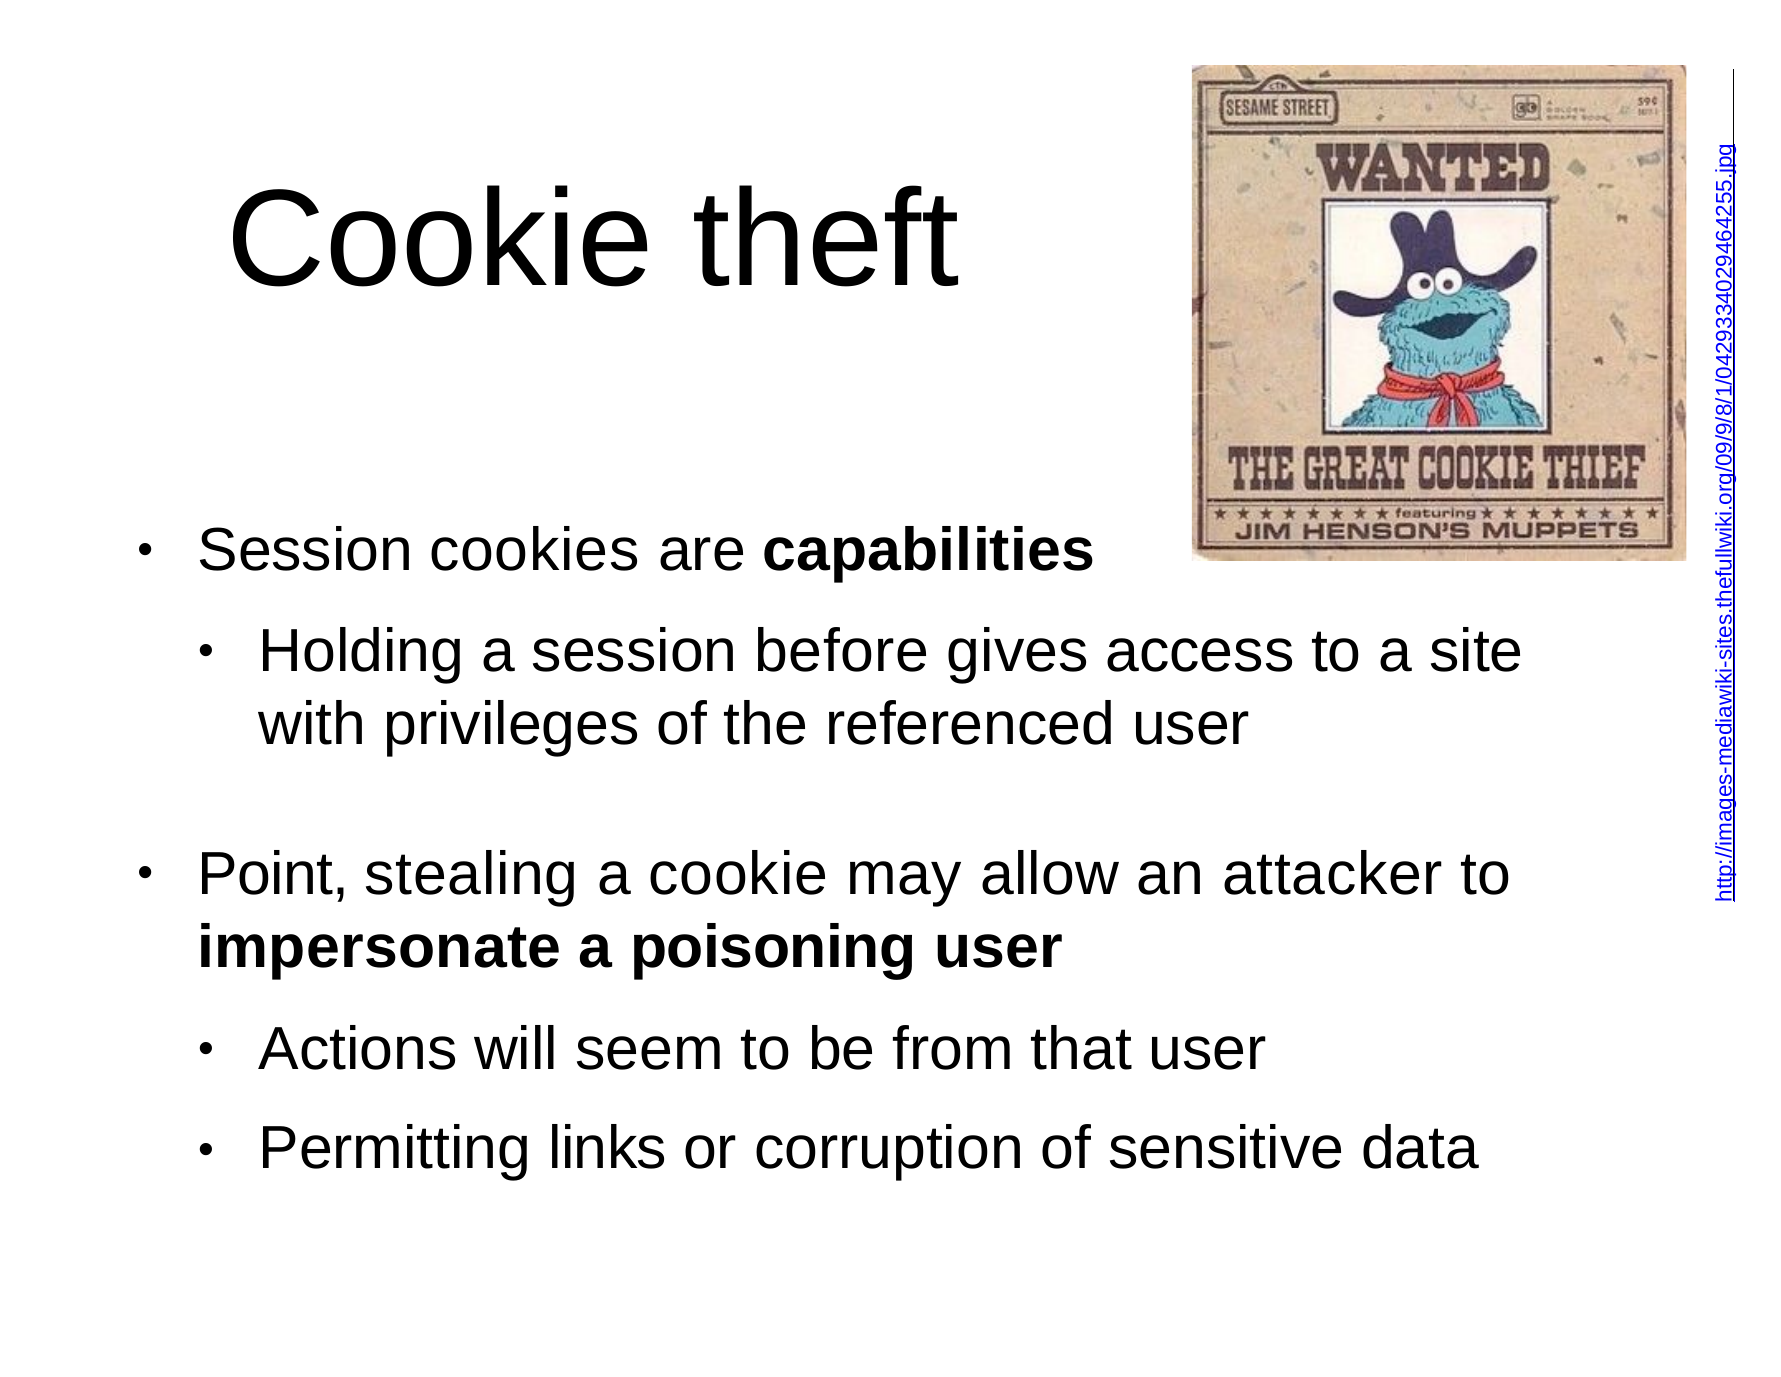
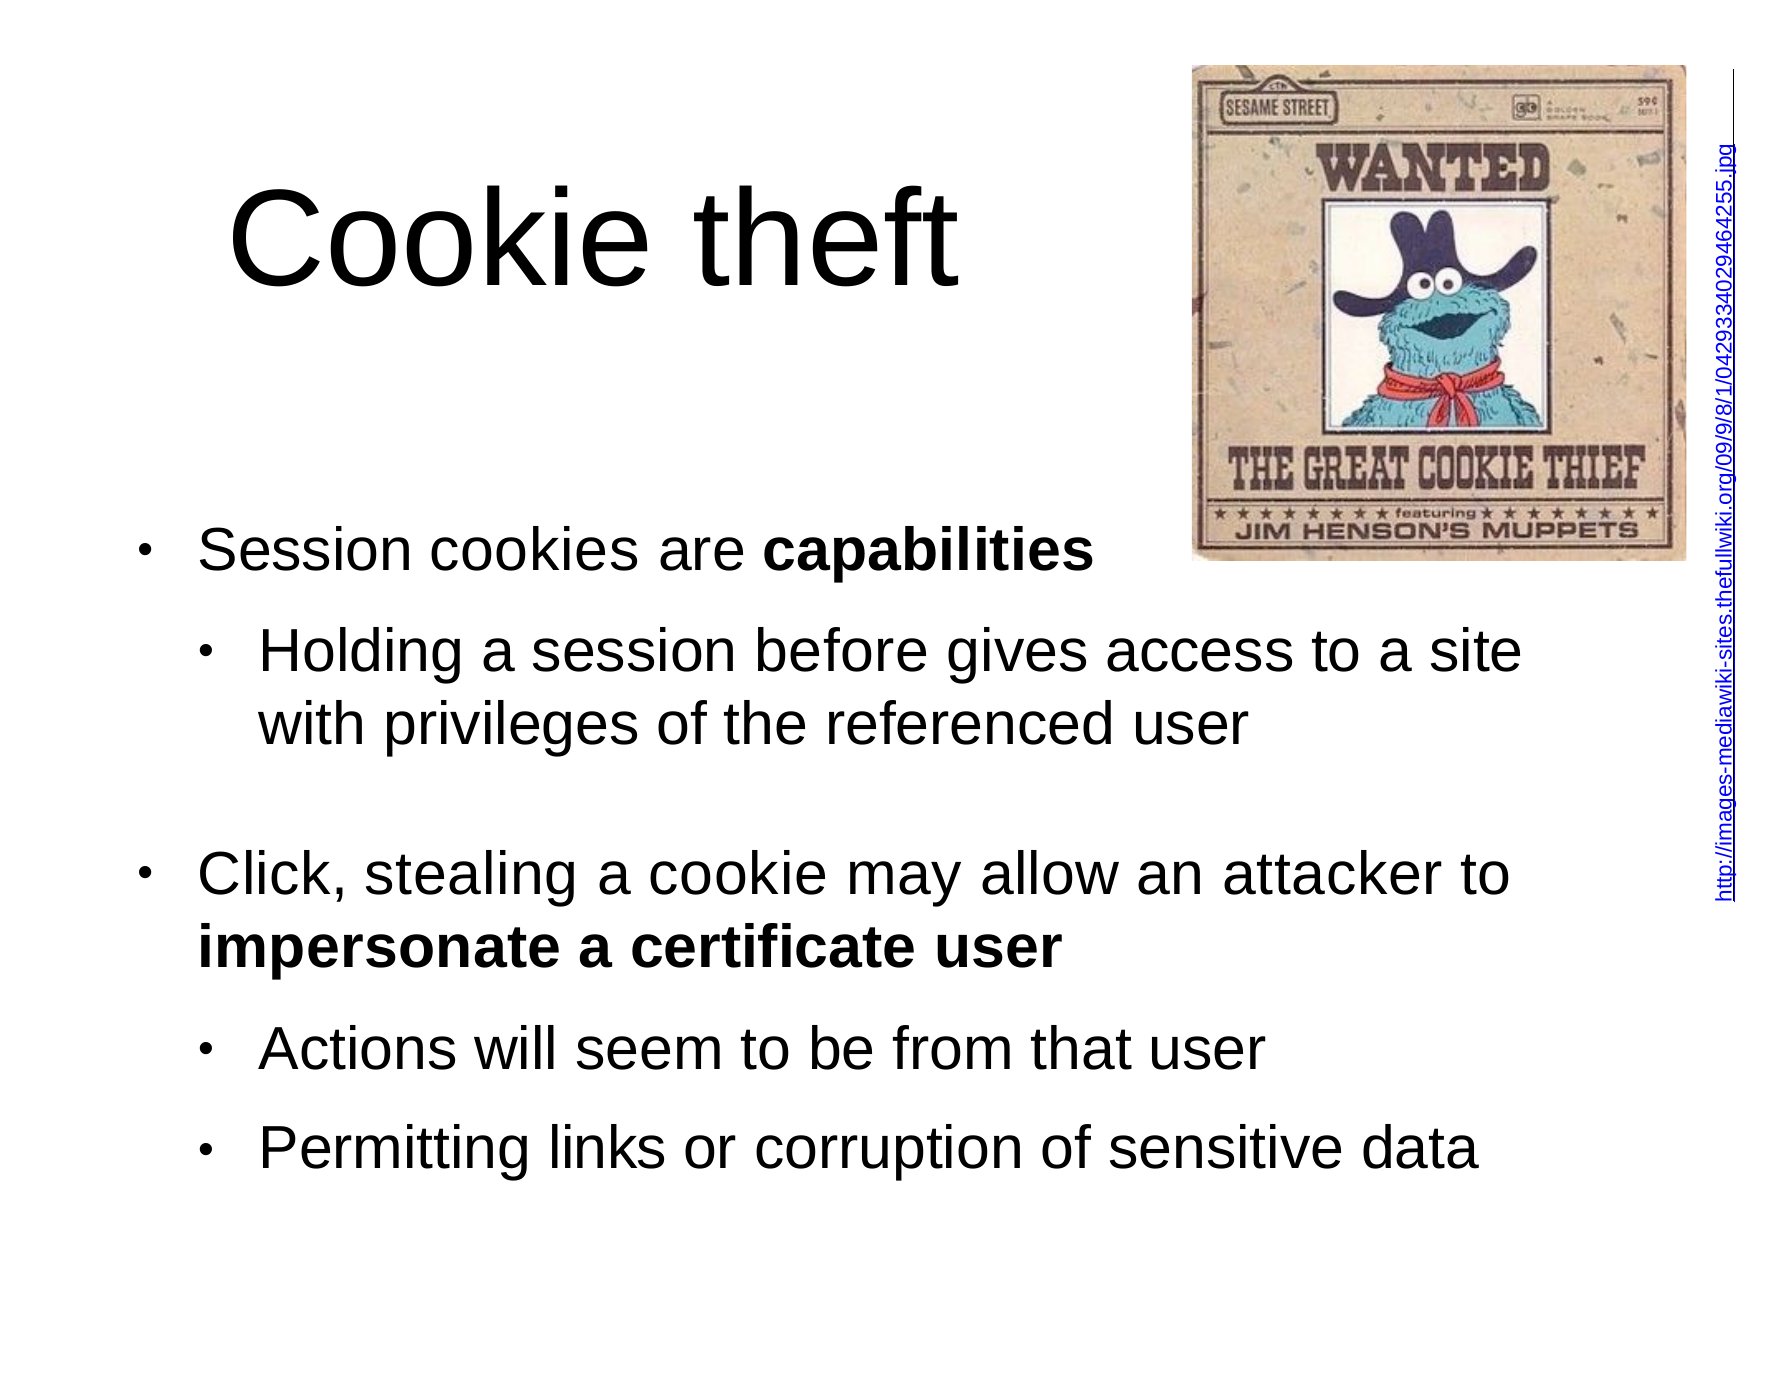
Point: Point -> Click (273, 874)
poisoning: poisoning -> certificate (773, 947)
